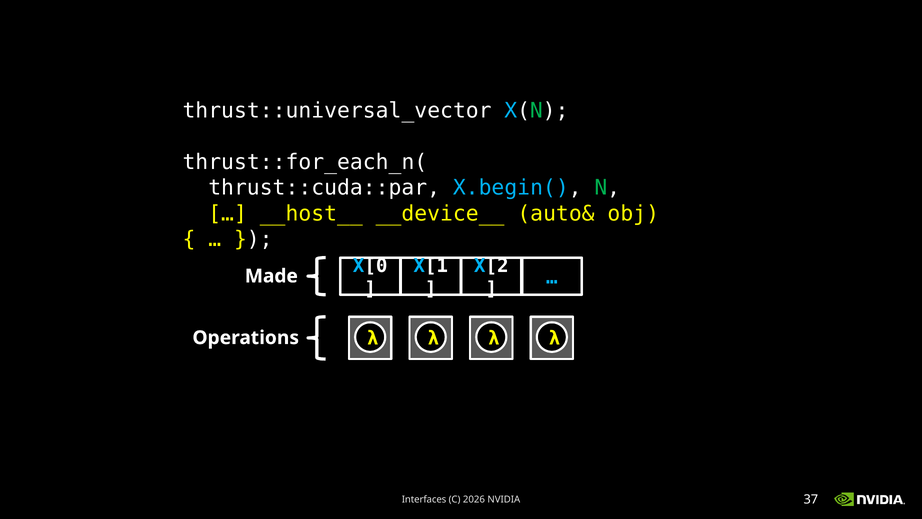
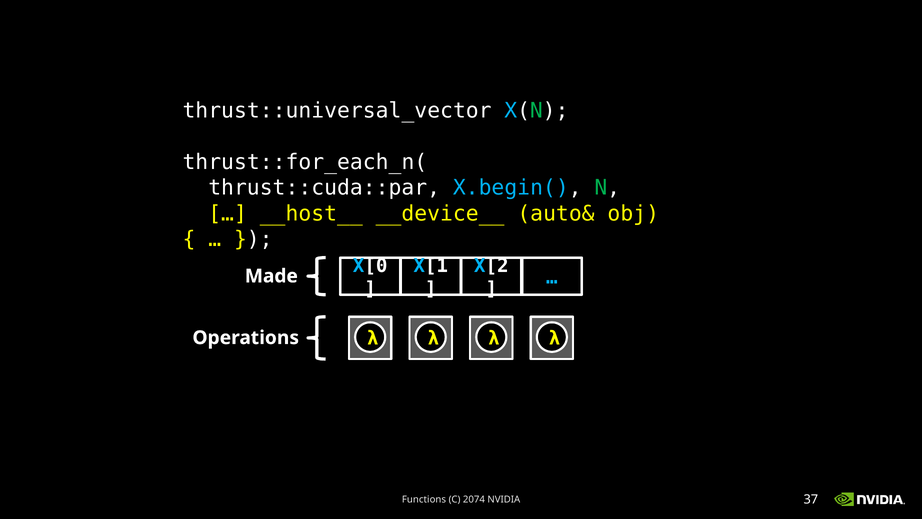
Interfaces: Interfaces -> Functions (424, 499)
2026: 2026 -> 2074 (474, 499)
